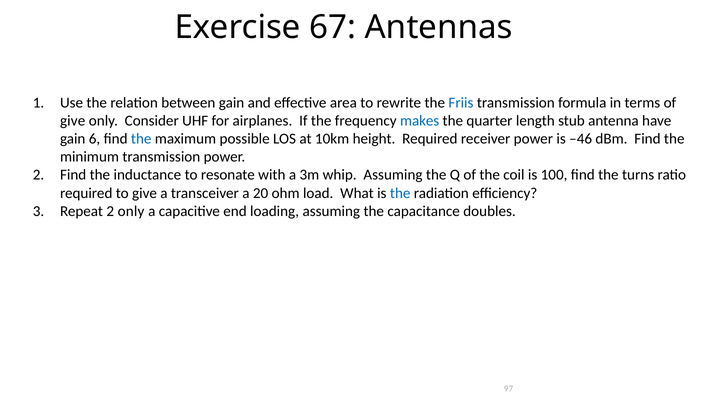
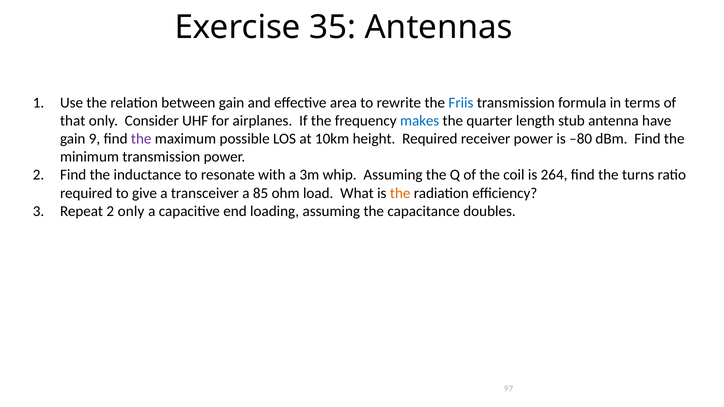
67: 67 -> 35 (333, 27)
give: give -> that (73, 121)
6: 6 -> 9 (95, 139)
the colour: blue -> purple (141, 139)
–46: –46 -> –80 (581, 139)
100: 100 -> 264 (554, 175)
20: 20 -> 85 (261, 193)
the colour: blue -> orange (400, 193)
